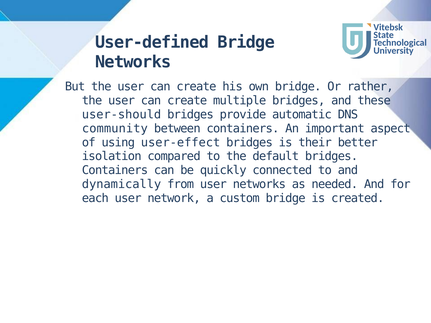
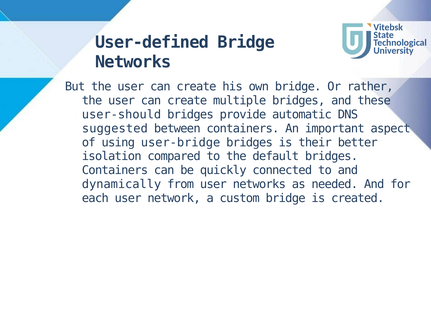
community: community -> suggested (115, 129)
user-effect: user-effect -> user-bridge (181, 143)
